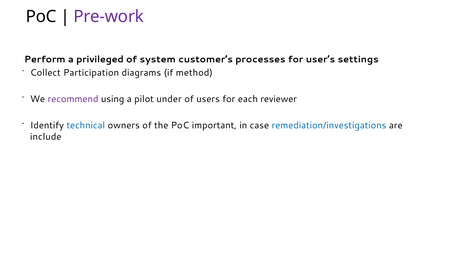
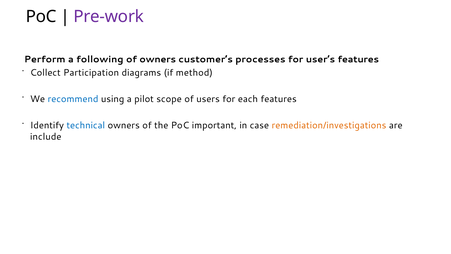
privileged: privileged -> following (100, 59)
of system: system -> owners (158, 59)
user’s settings: settings -> features (358, 59)
recommend colour: purple -> blue (73, 99)
under: under -> scope (169, 99)
each reviewer: reviewer -> features (279, 99)
remediation/investigations colour: blue -> orange (329, 125)
